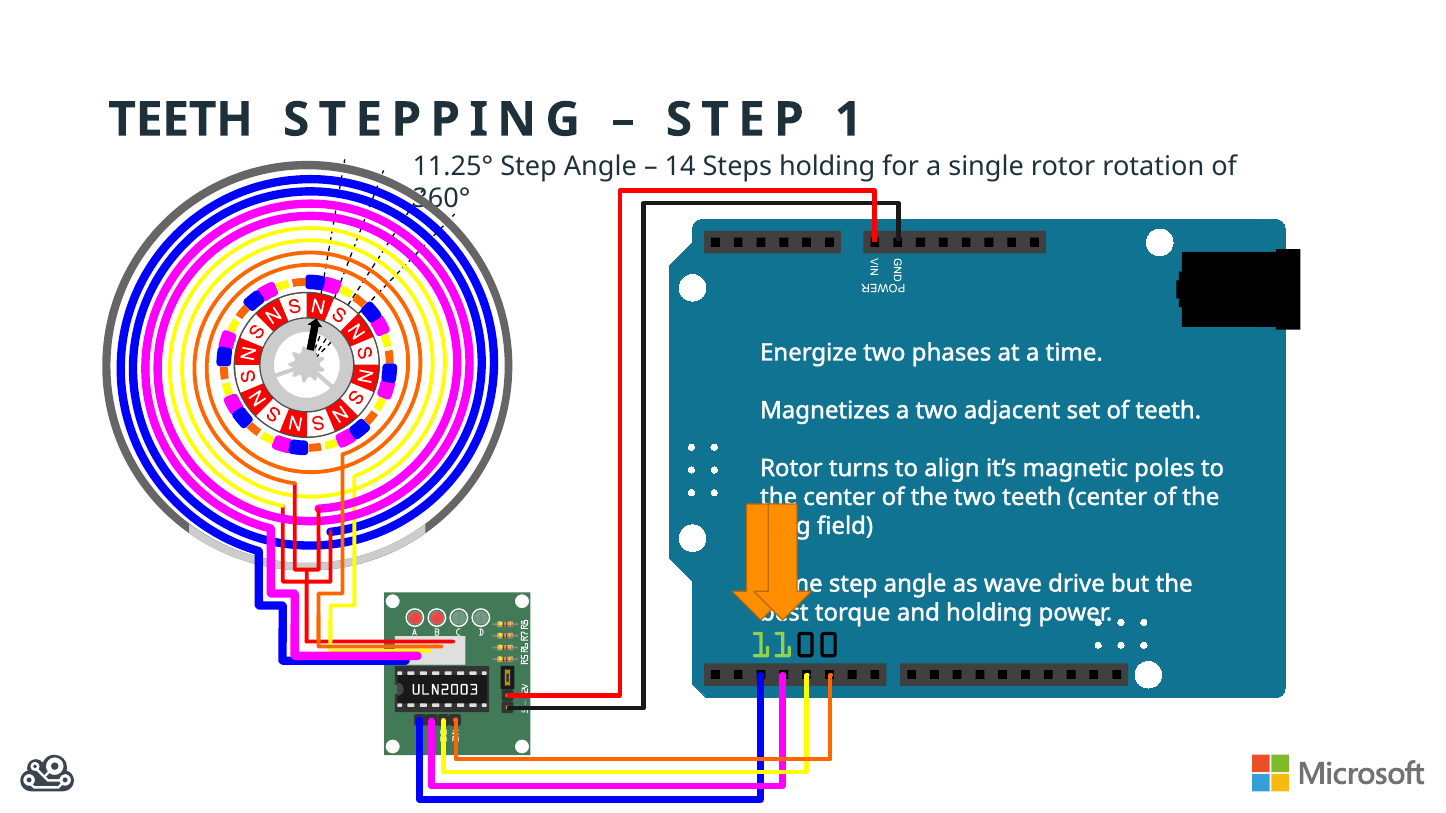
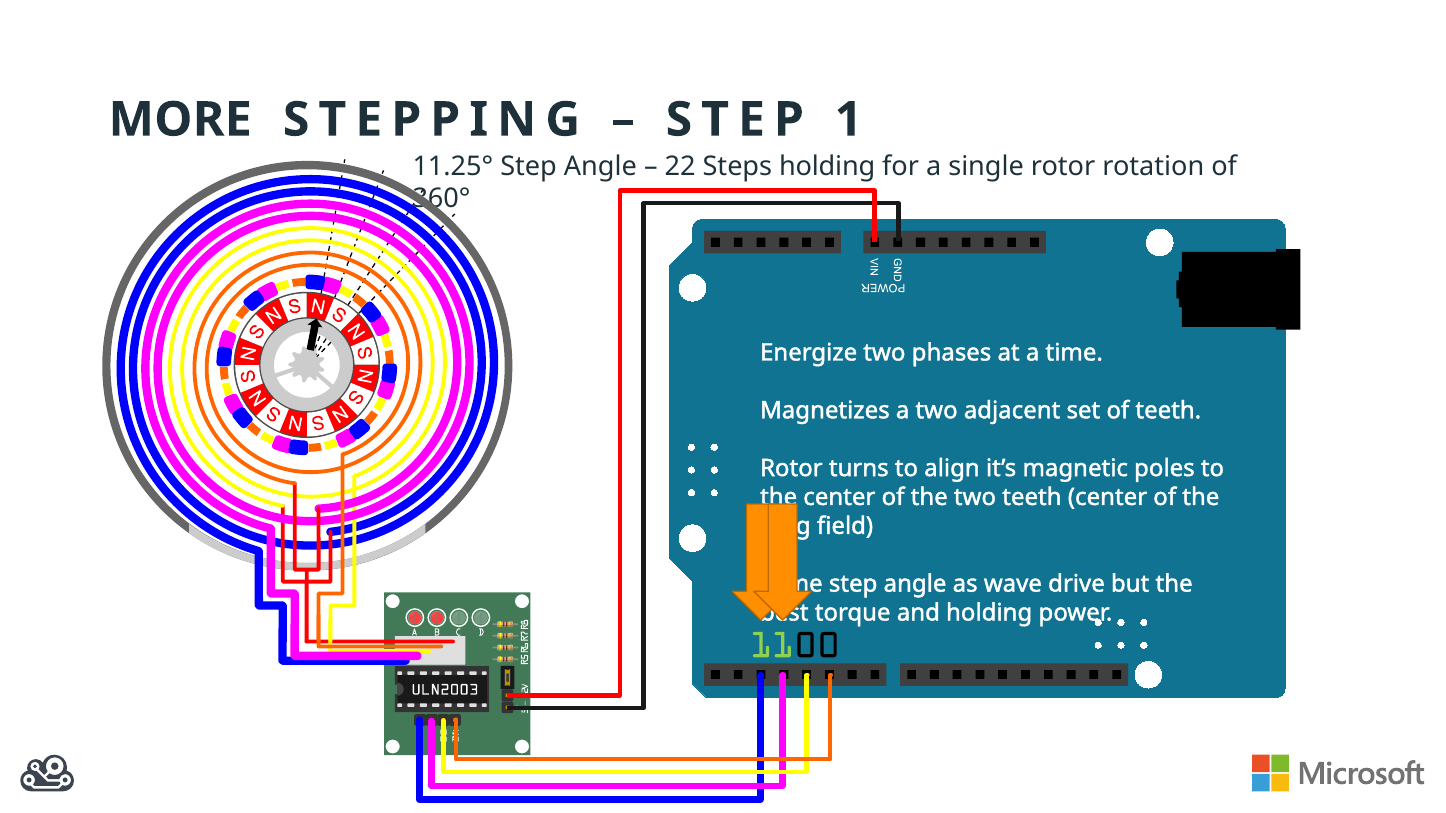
TEETH: TEETH -> MORE (180, 120)
14: 14 -> 22 (680, 167)
